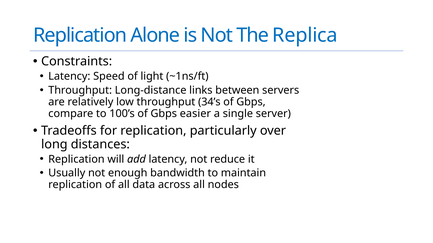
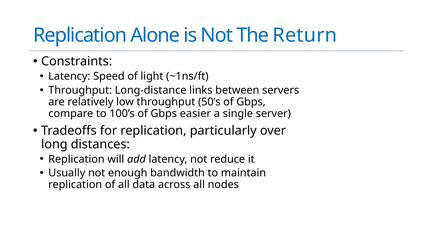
Replica: Replica -> Return (305, 35)
34’s: 34’s -> 50’s (209, 102)
